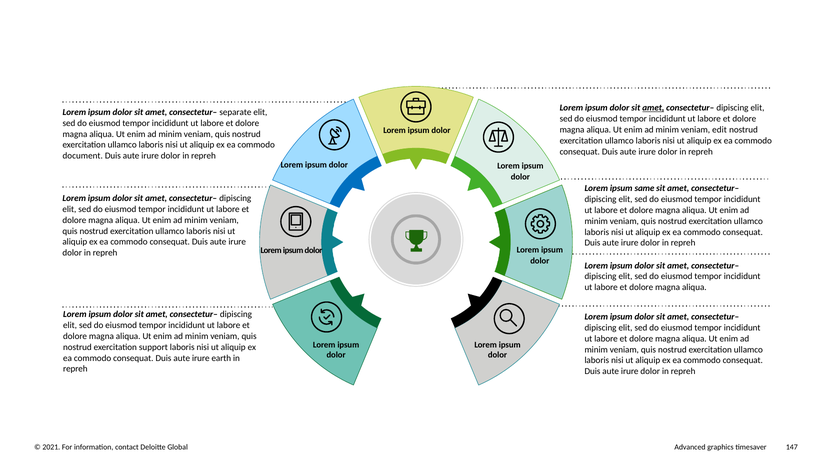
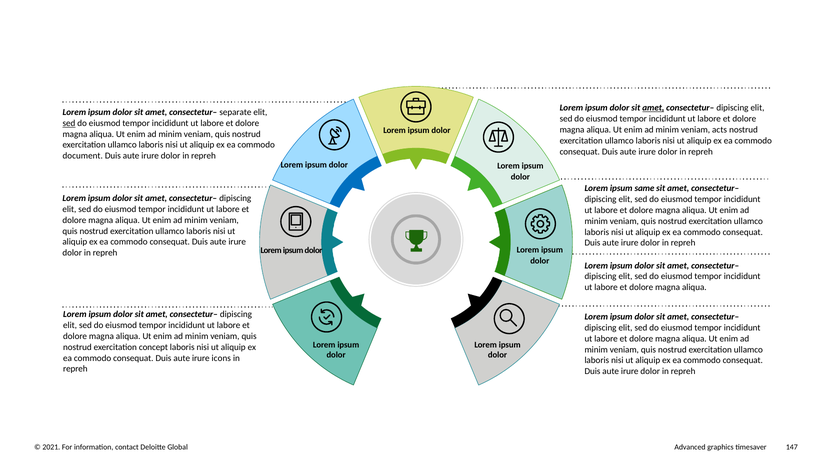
sed underline: none -> present (69, 123)
edit: edit -> acts (720, 130)
support: support -> concept (153, 347)
earth: earth -> icons (221, 358)
